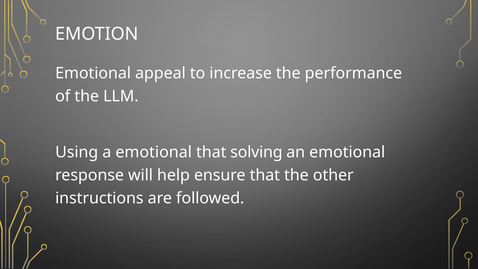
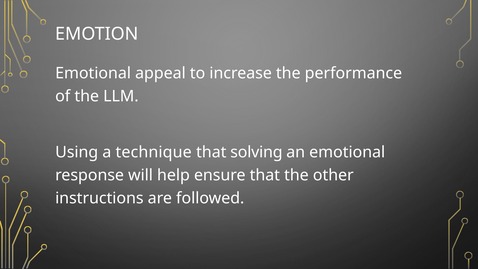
a emotional: emotional -> technique (154, 152)
